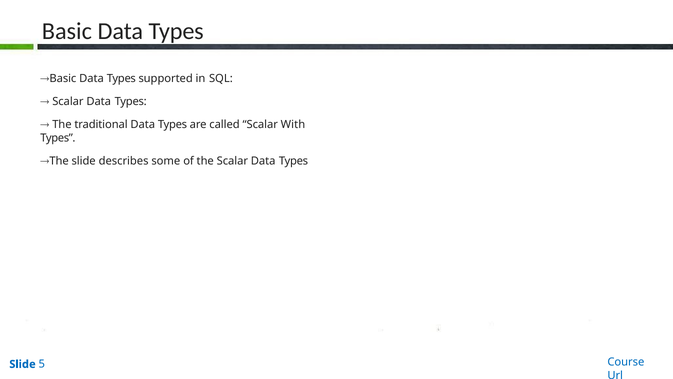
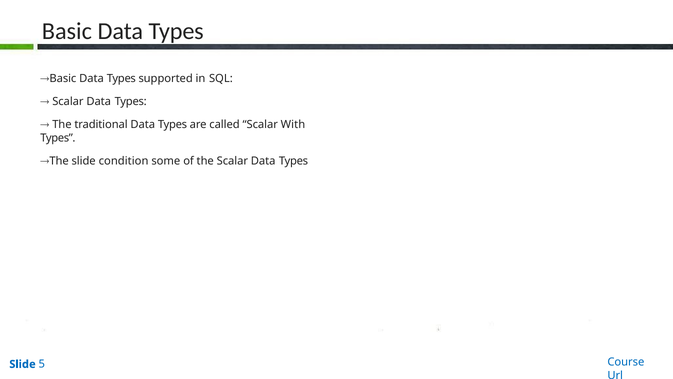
describes: describes -> condition (124, 161)
